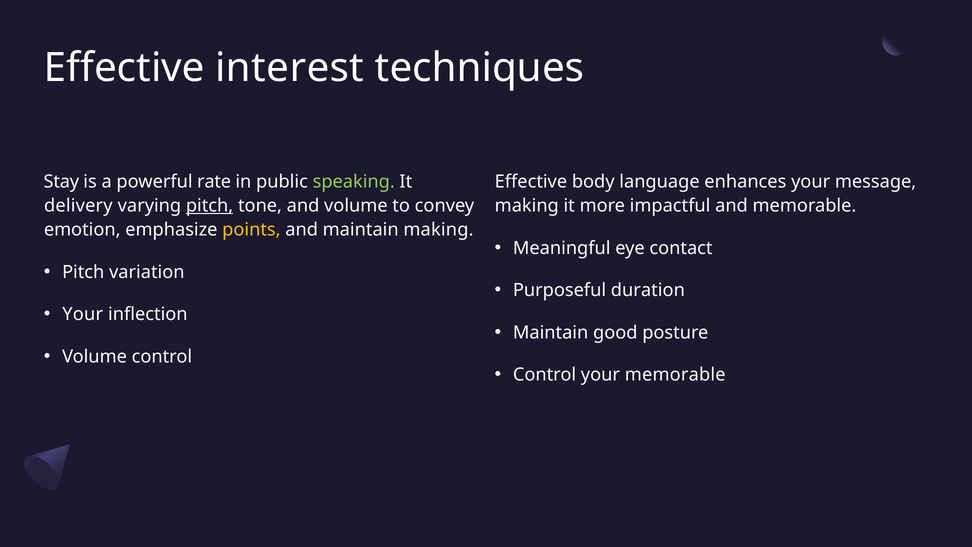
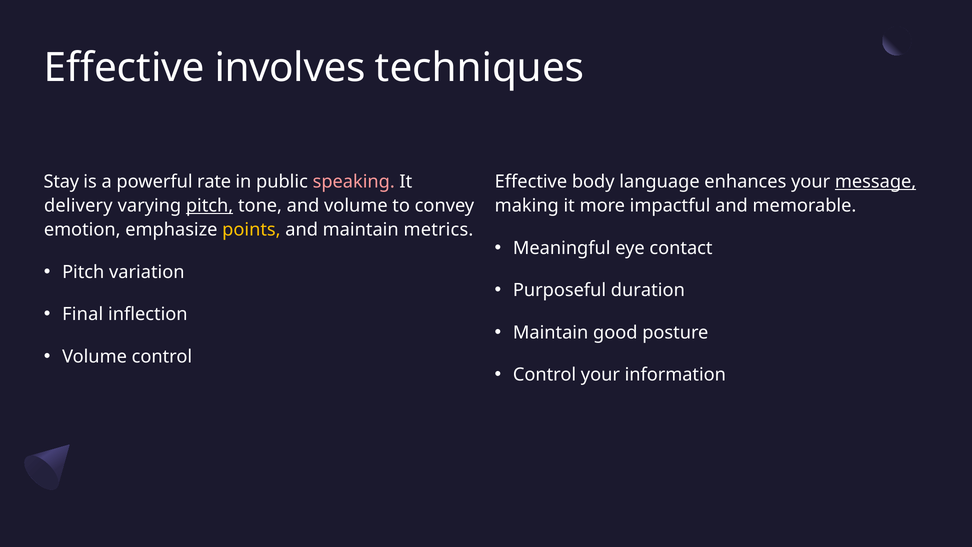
interest: interest -> involves (290, 68)
speaking colour: light green -> pink (354, 182)
message underline: none -> present (876, 182)
maintain making: making -> metrics (438, 230)
Your: Your -> Final (83, 314)
your memorable: memorable -> information (675, 375)
